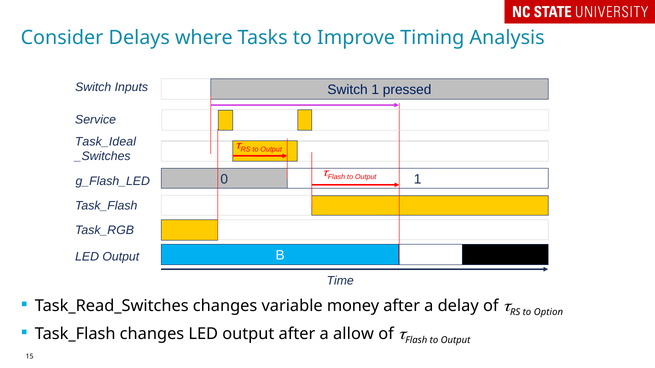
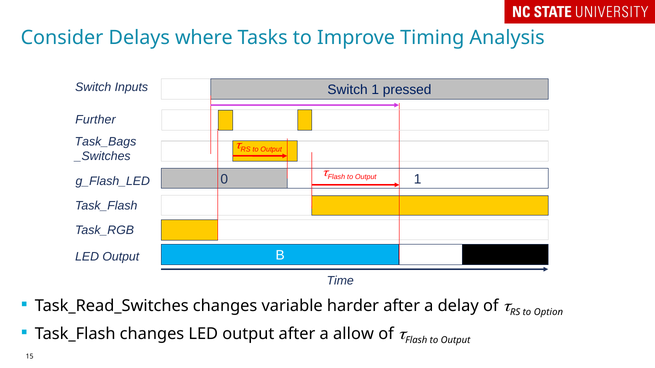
Service: Service -> Further (95, 120)
Task_Ideal: Task_Ideal -> Task_Bags (106, 142)
money: money -> harder (353, 306)
